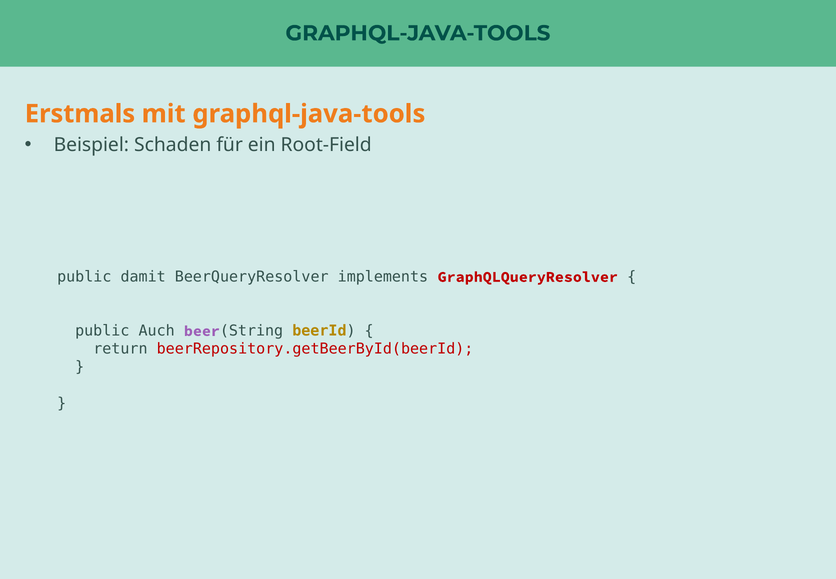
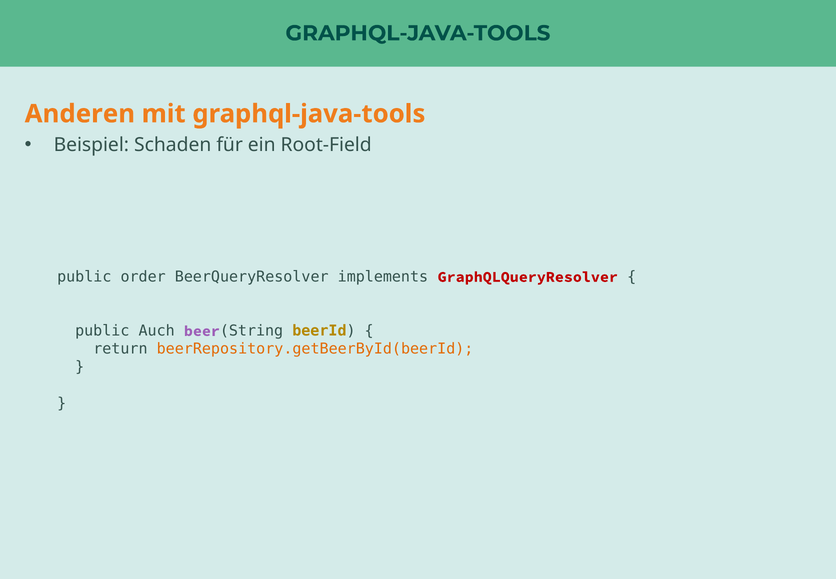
Erstmals: Erstmals -> Anderen (80, 114)
damit: damit -> order (143, 277)
beerRepository.getBeerById(beerId colour: red -> orange (315, 349)
